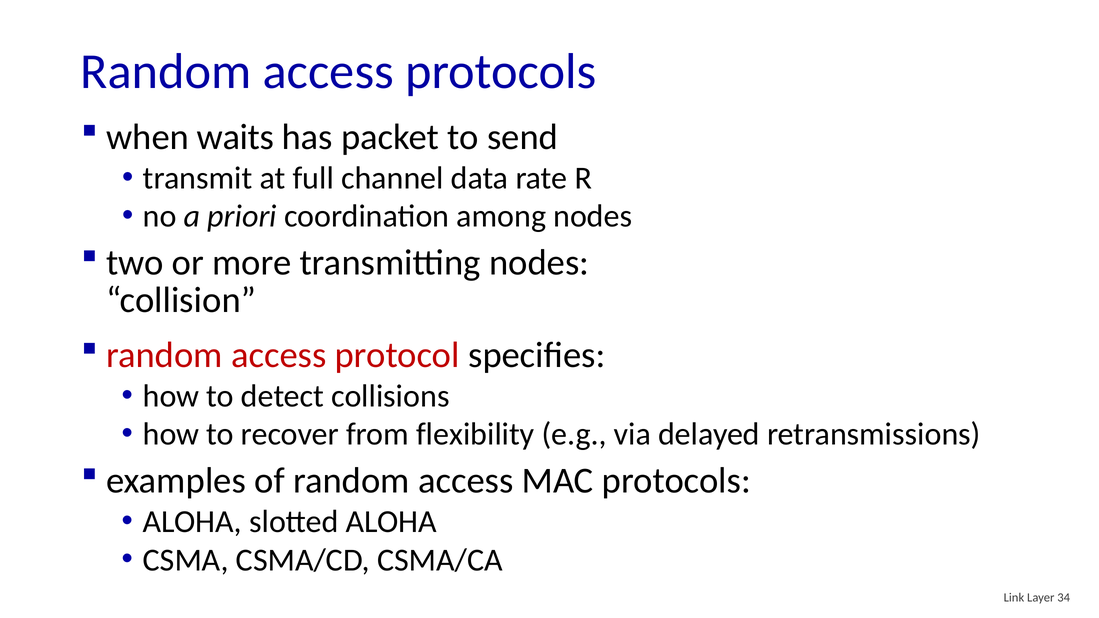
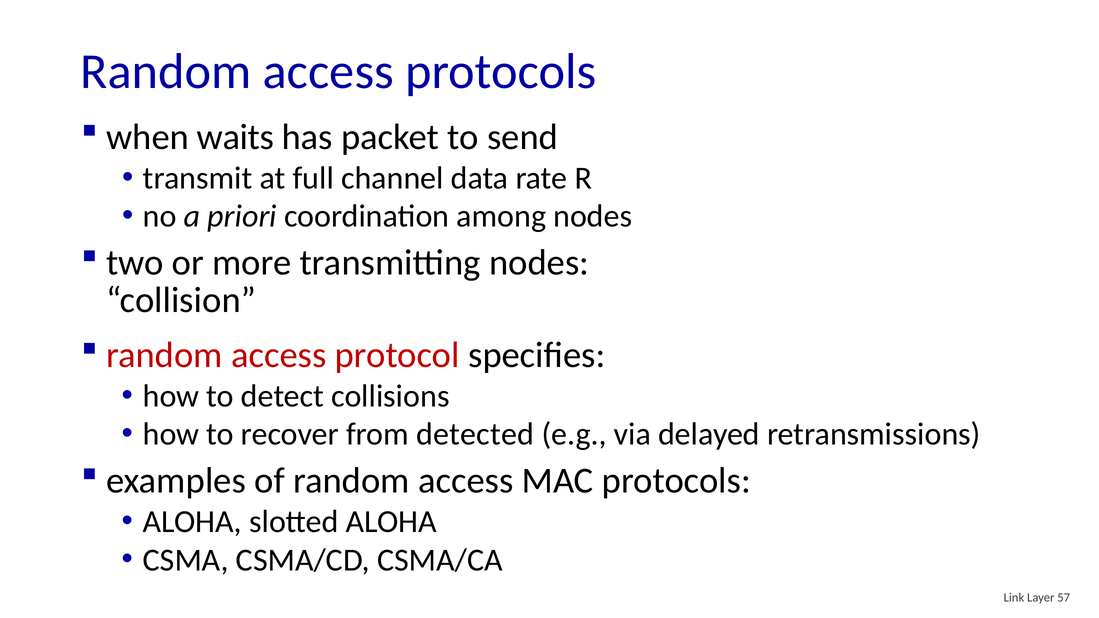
flexibility: flexibility -> detected (475, 435)
34: 34 -> 57 (1064, 598)
